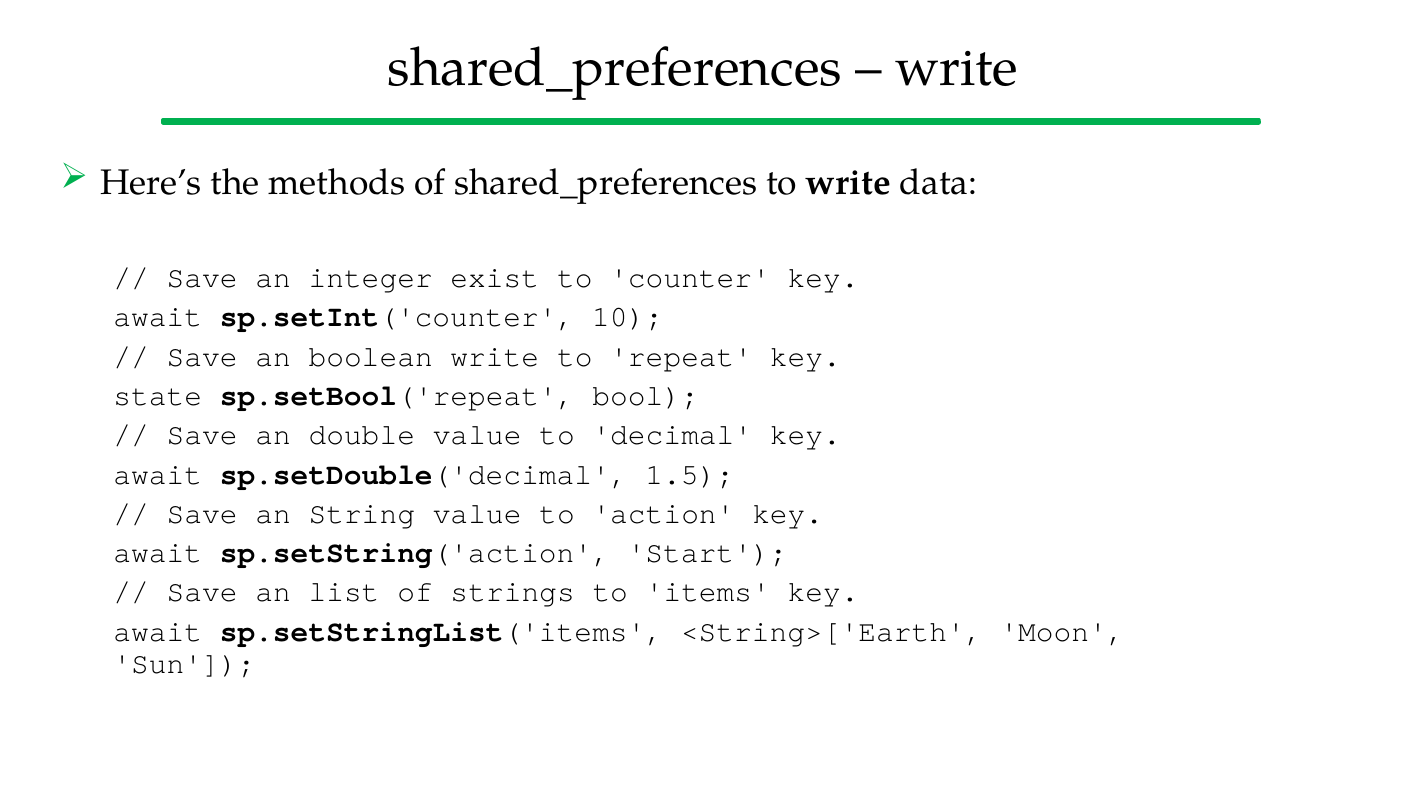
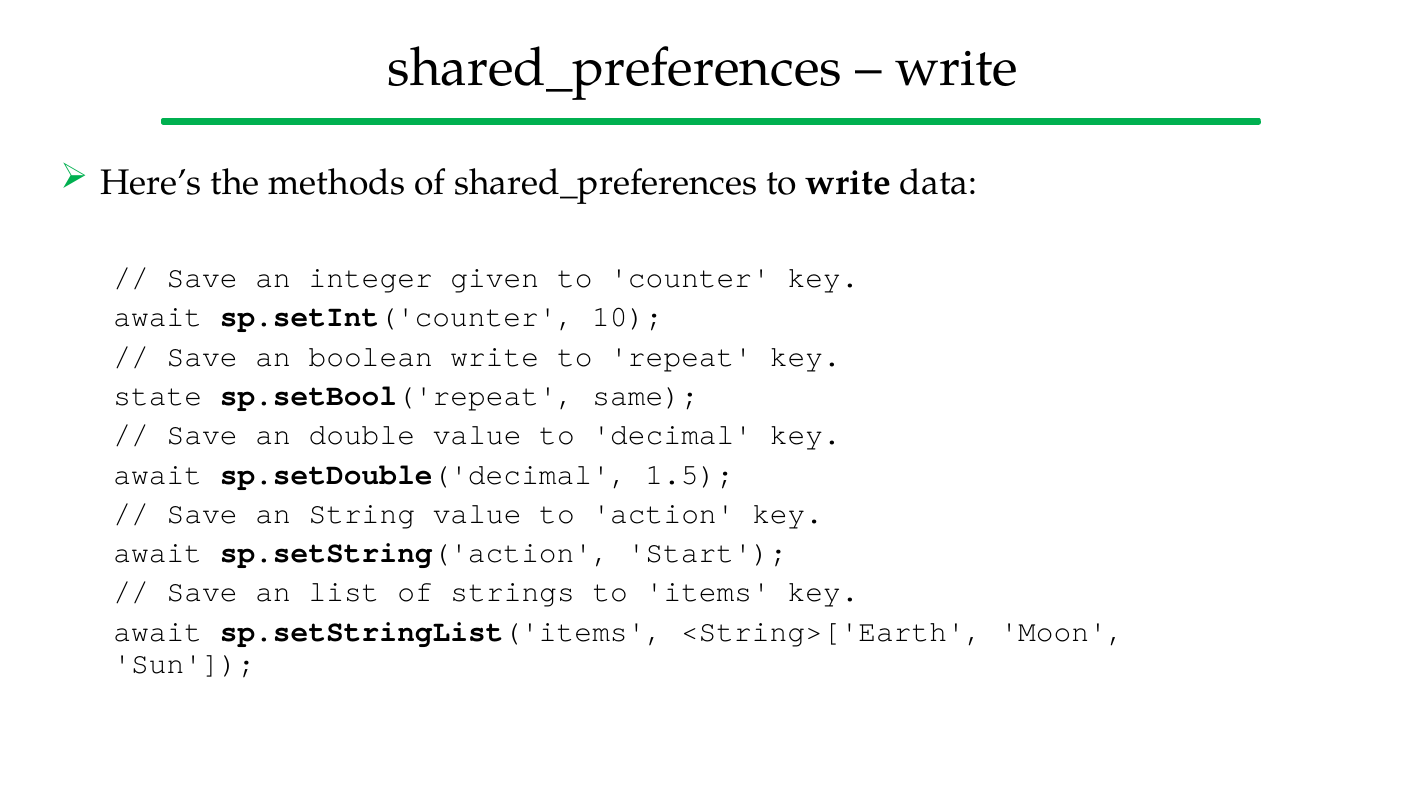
exist: exist -> given (495, 278)
bool: bool -> same (646, 396)
